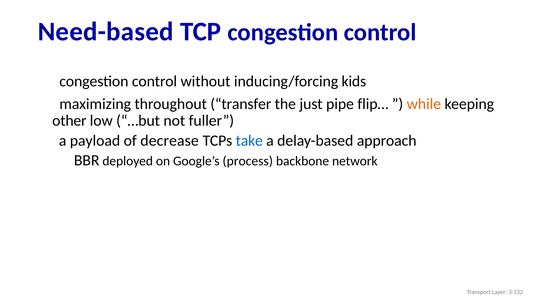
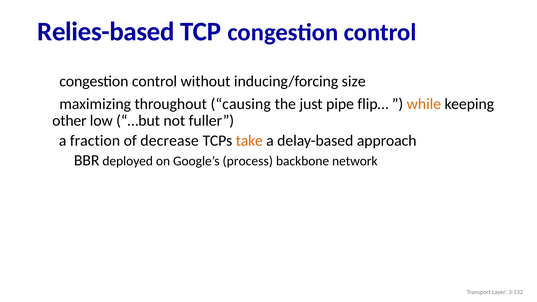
Need-based: Need-based -> Relies-based (106, 32)
kids: kids -> size (354, 81)
transfer: transfer -> causing (241, 104)
payload: payload -> fraction (95, 141)
take colour: blue -> orange (249, 141)
